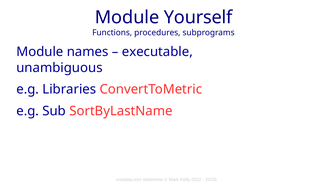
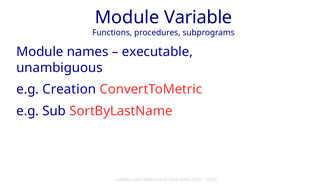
Yourself: Yourself -> Variable (198, 17)
Libraries: Libraries -> Creation (69, 89)
